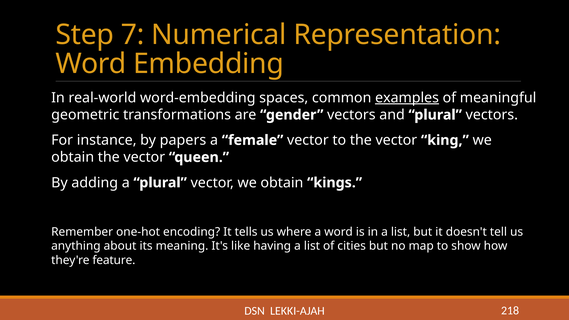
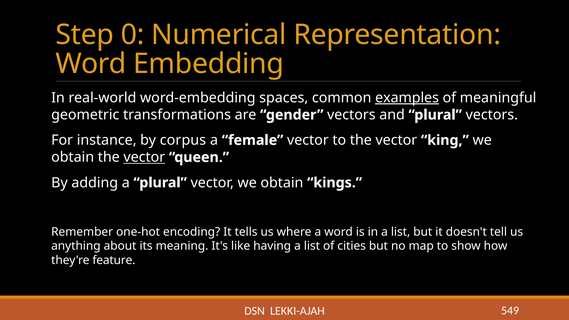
7: 7 -> 0 (133, 35)
papers: papers -> corpus (183, 140)
vector underline: none -> present (144, 157)
218: 218 -> 549 (510, 311)
